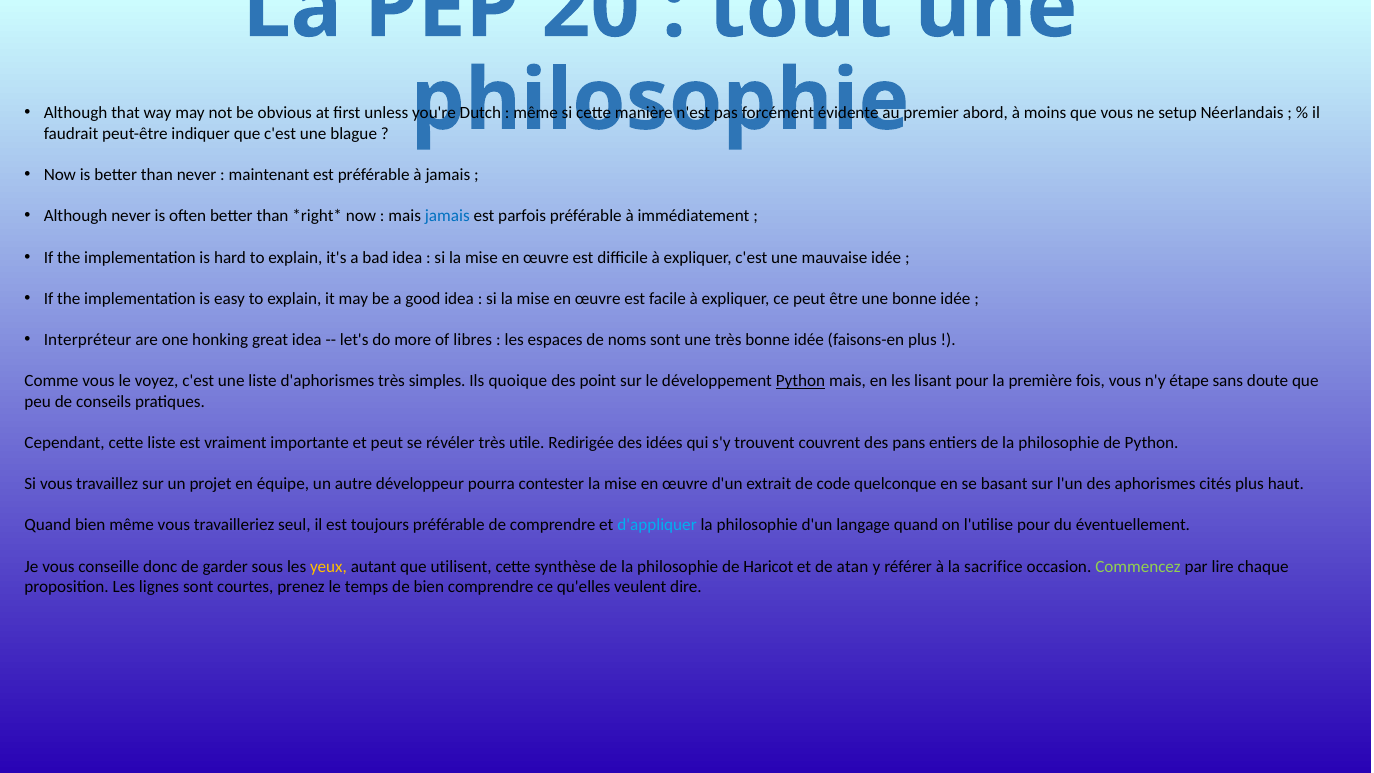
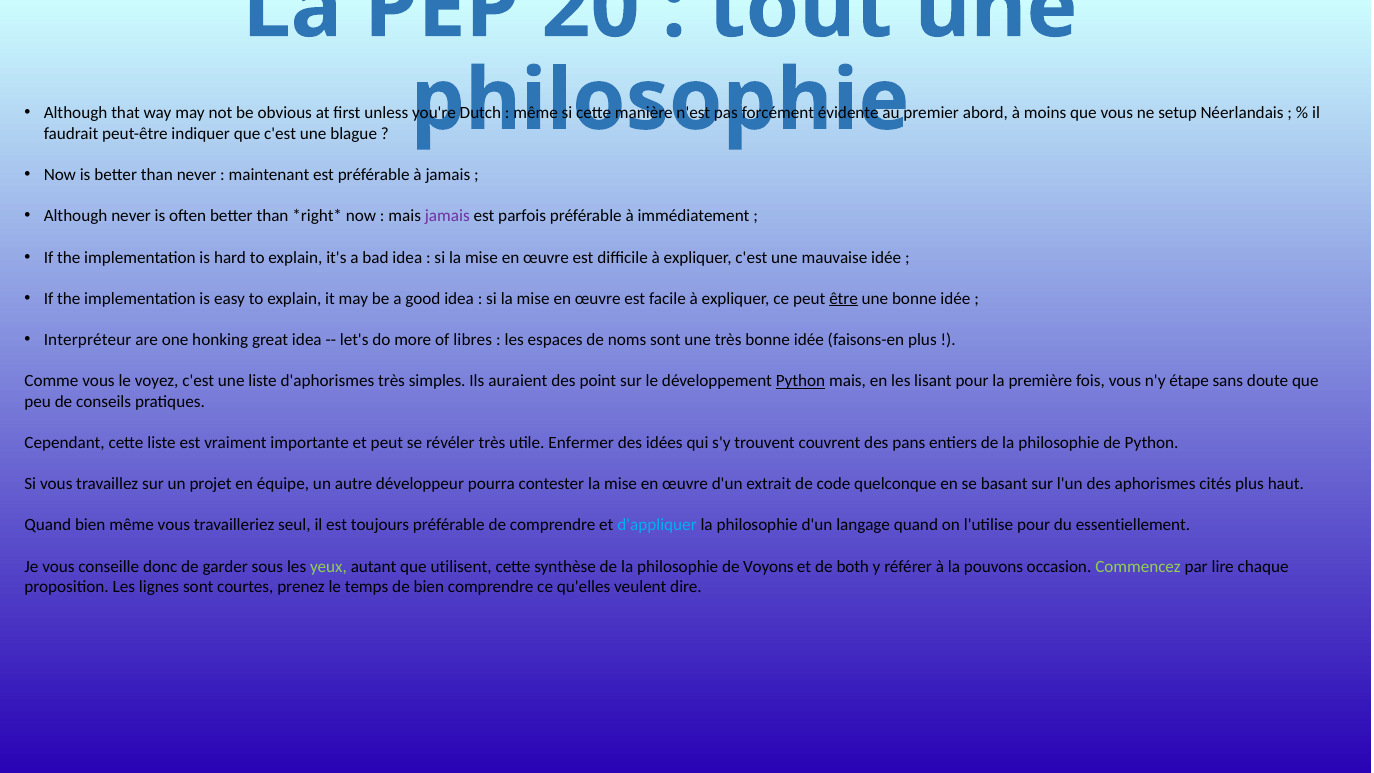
jamais colour: blue -> purple (447, 216)
être underline: none -> present (844, 299)
quoique: quoique -> auraient (518, 381)
Redirigée: Redirigée -> Enfermer (581, 443)
éventuellement: éventuellement -> essentiellement (1133, 525)
yeux colour: yellow -> light green (328, 566)
Haricot: Haricot -> Voyons (768, 566)
atan: atan -> both (853, 566)
sacrifice: sacrifice -> pouvons (993, 566)
